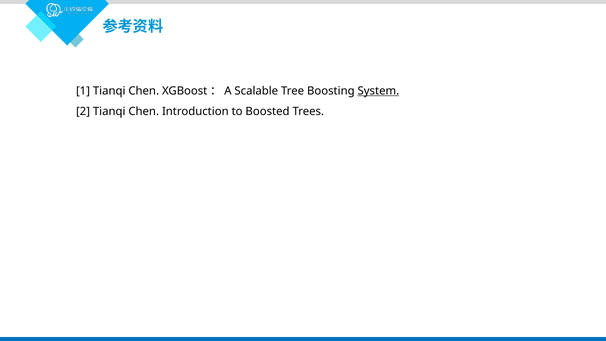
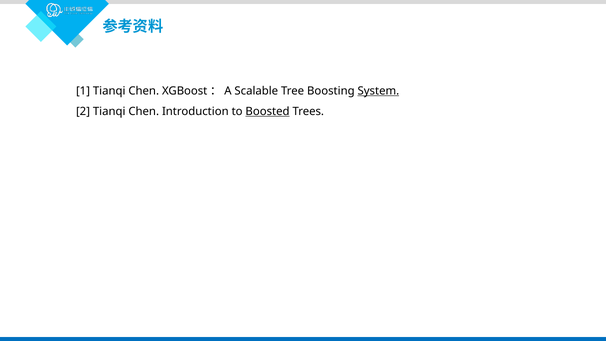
Boosted underline: none -> present (268, 111)
